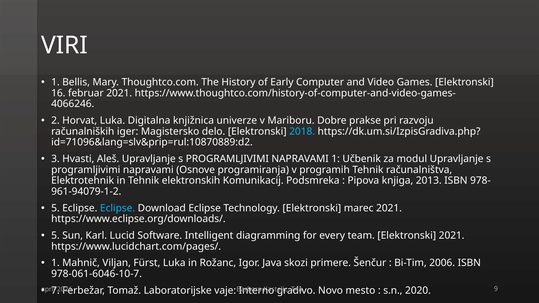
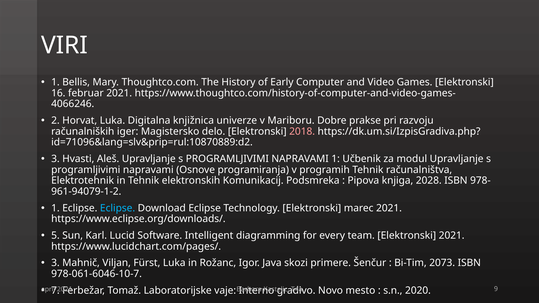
2018 colour: light blue -> pink (302, 131)
2013: 2013 -> 2028 (429, 181)
5: 5 -> 1 (55, 208)
1: 1 -> 3 (55, 263)
2006: 2006 -> 2073 (442, 263)
